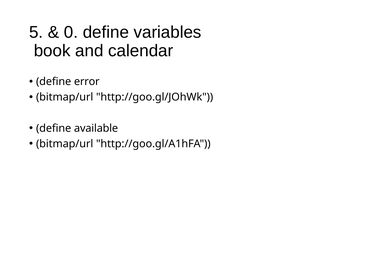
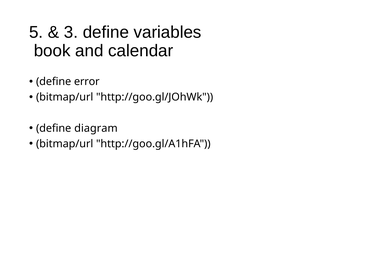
0: 0 -> 3 (71, 32)
available: available -> diagram (96, 128)
